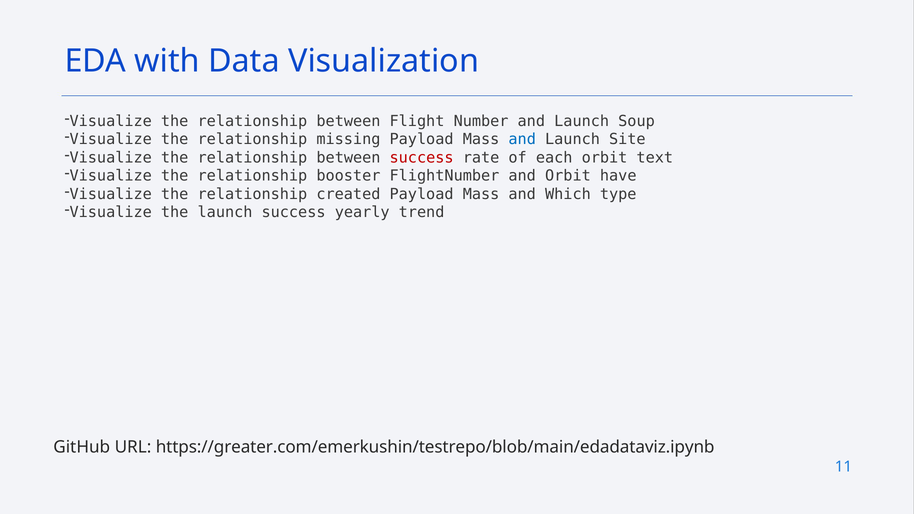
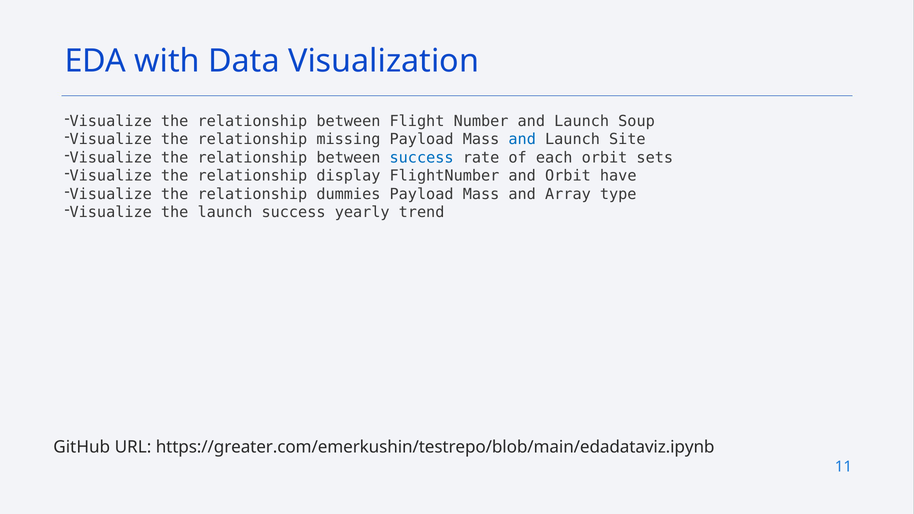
success colour: red -> blue (422, 158)
text: text -> sets (655, 158)
booster: booster -> display (348, 176)
created: created -> dummies (348, 194)
Which: Which -> Array (568, 194)
